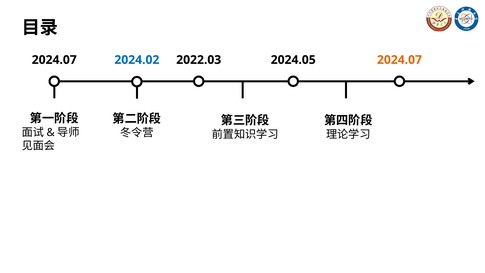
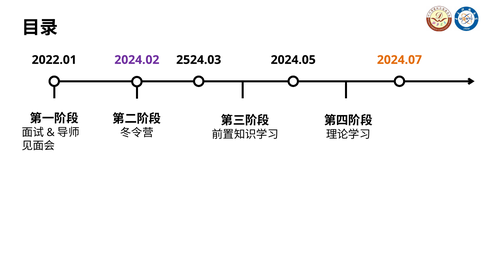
2024.07: 2024.07 -> 2022.01 (54, 60)
2024.02 colour: blue -> purple (137, 60)
2022.03: 2022.03 -> 2524.03 (199, 60)
